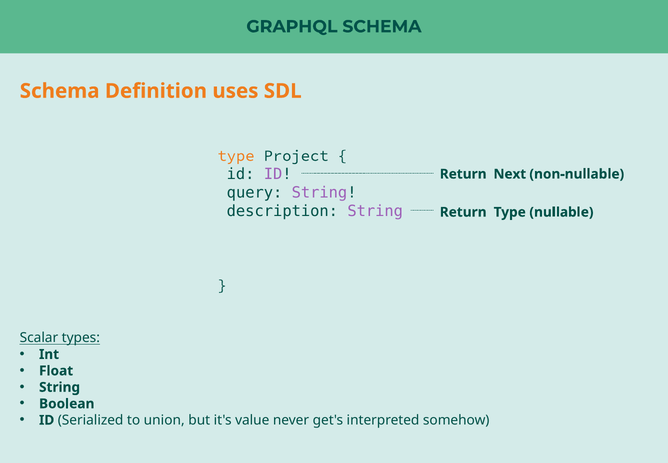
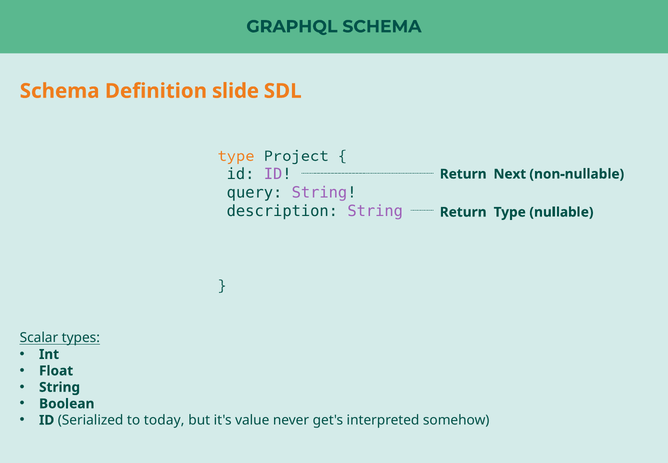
uses: uses -> slide (236, 91)
union: union -> today (164, 420)
